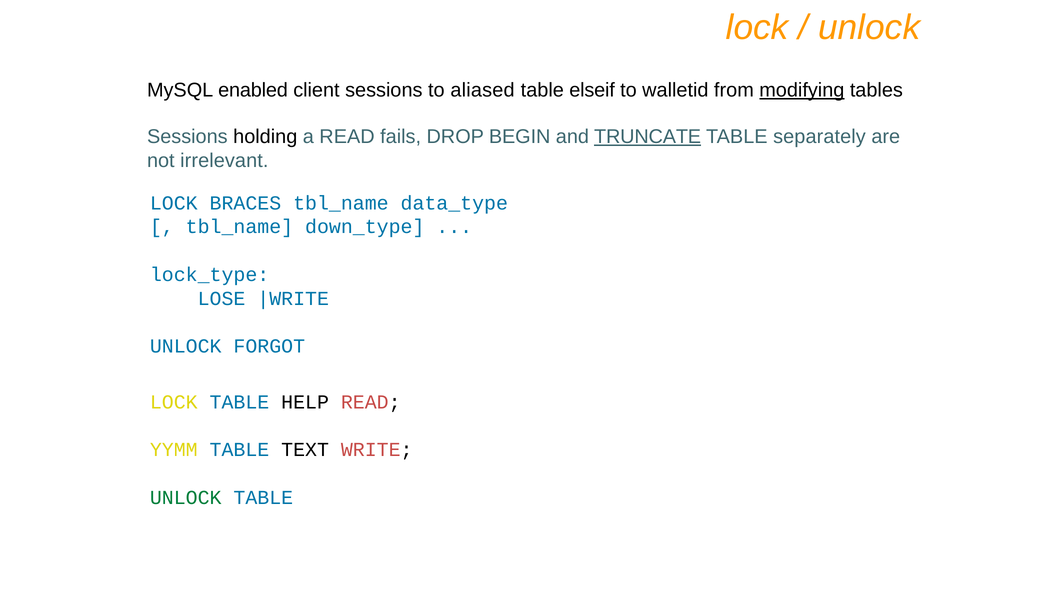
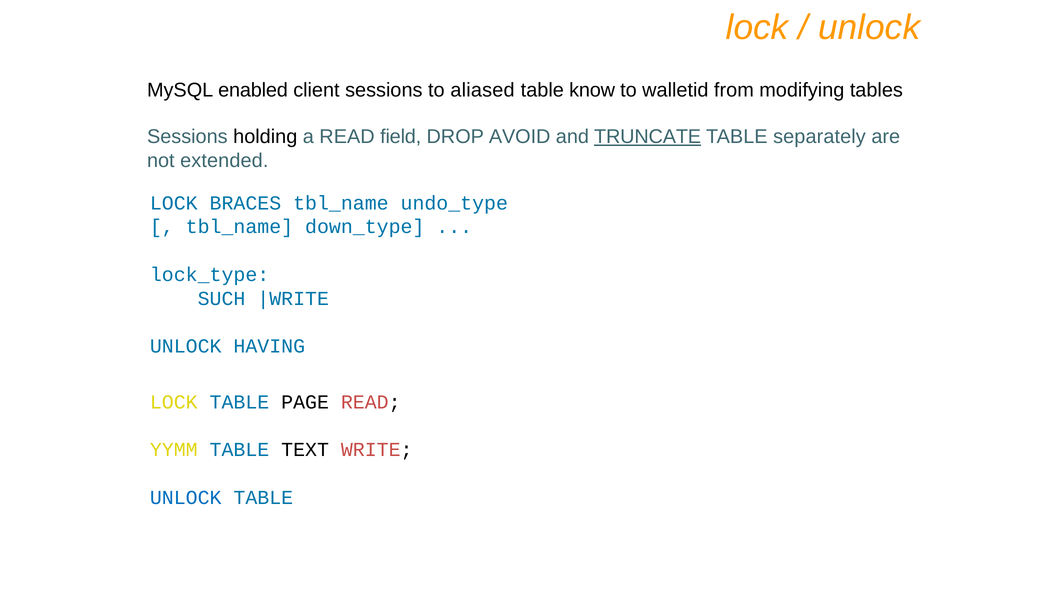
elseif: elseif -> know (592, 90)
modifying underline: present -> none (802, 90)
fails: fails -> field (401, 137)
BEGIN: BEGIN -> AVOID (520, 137)
irrelevant: irrelevant -> extended (224, 160)
data_type: data_type -> undo_type (454, 203)
LOSE: LOSE -> SUCH (222, 298)
FORGOT: FORGOT -> HAVING (269, 346)
HELP: HELP -> PAGE (305, 402)
UNLOCK colour: green -> blue (186, 497)
